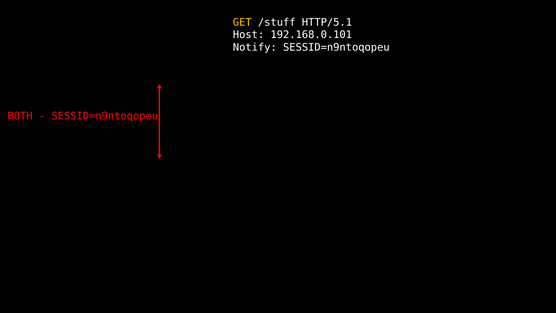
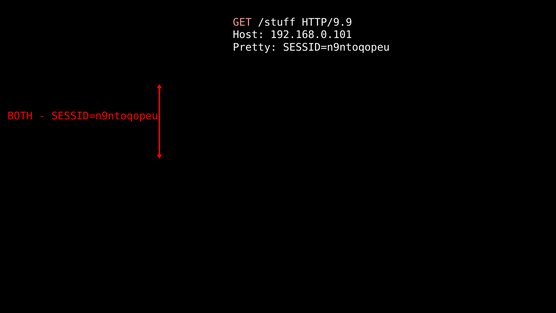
GET colour: yellow -> pink (242, 22)
HTTP/5.1: HTTP/5.1 -> HTTP/9.9 (327, 22)
Notify: Notify -> Pretty (255, 47)
